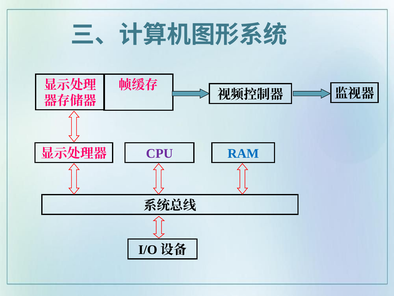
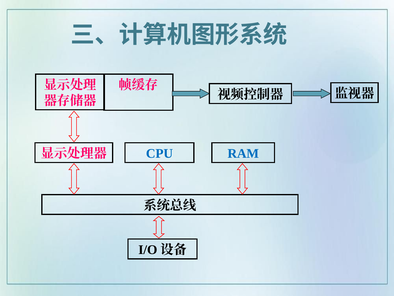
CPU colour: purple -> blue (159, 153)
